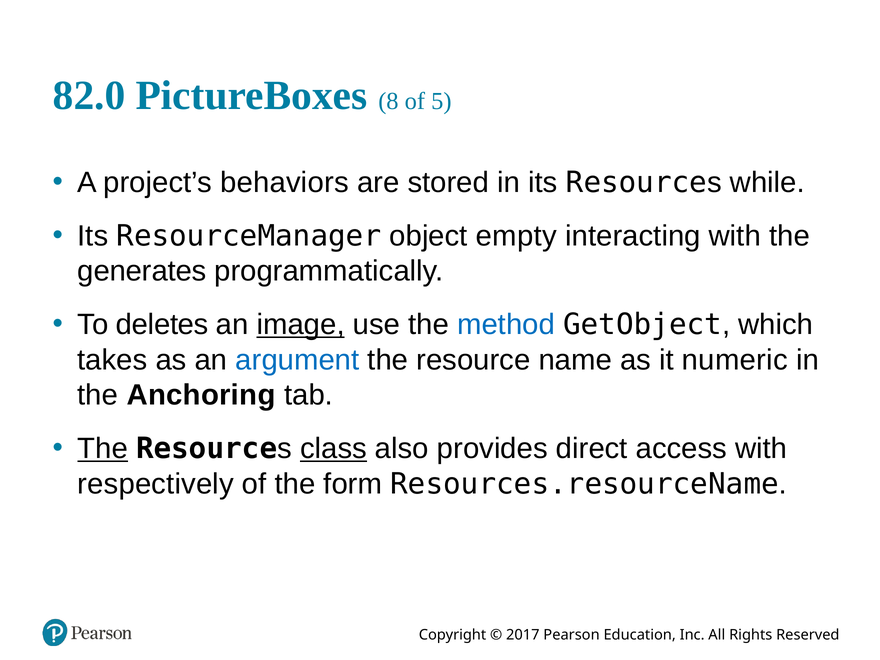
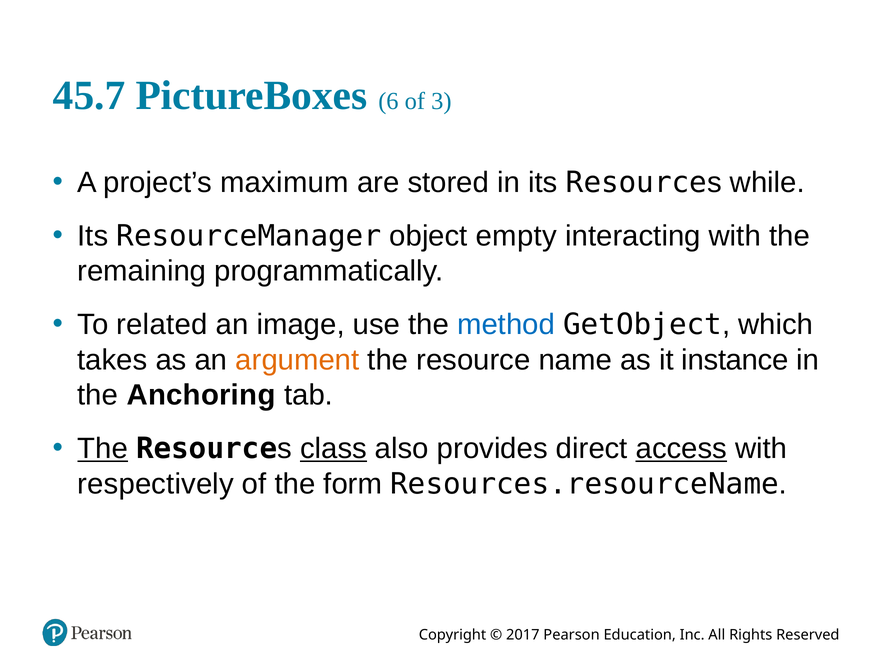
82.0: 82.0 -> 45.7 (89, 95)
8: 8 -> 6 (388, 101)
5: 5 -> 3 (441, 101)
behaviors: behaviors -> maximum (284, 182)
generates: generates -> remaining (142, 271)
deletes: deletes -> related (162, 325)
image underline: present -> none (301, 325)
argument colour: blue -> orange (297, 360)
numeric: numeric -> instance (735, 360)
access underline: none -> present (681, 449)
